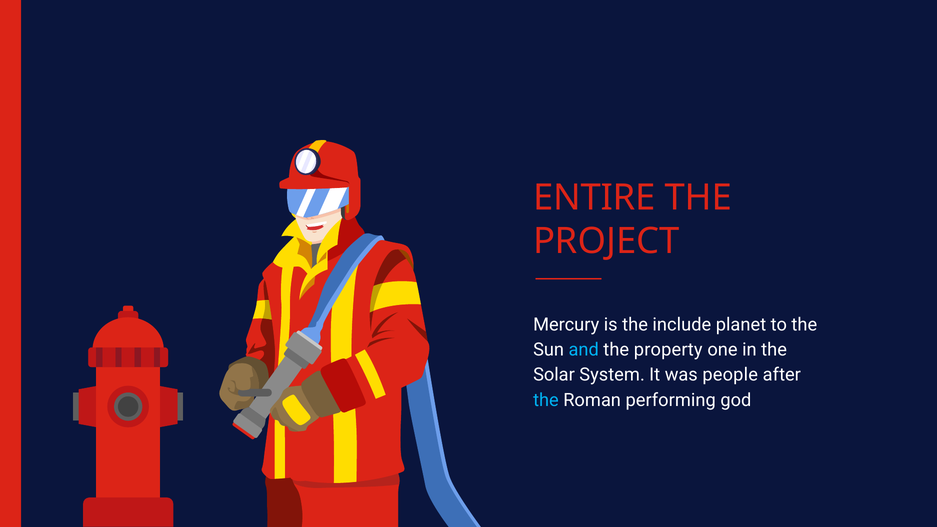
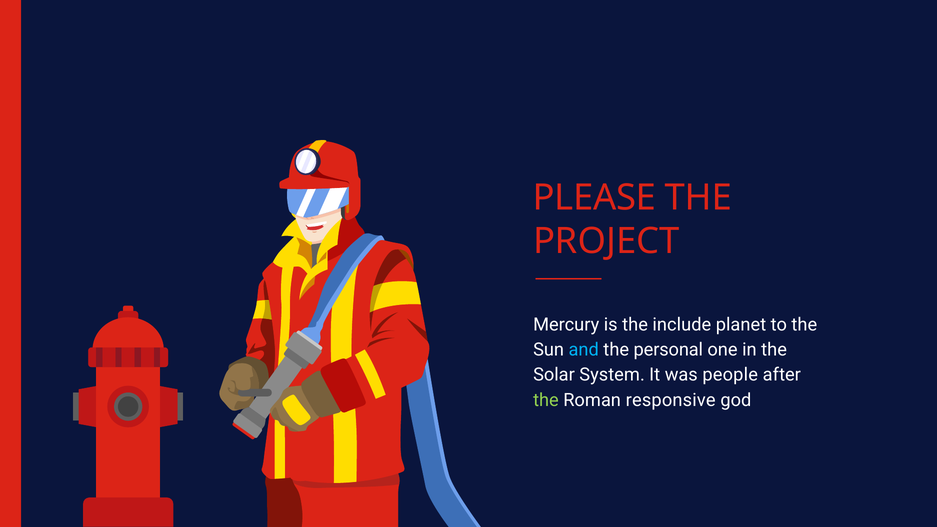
ENTIRE: ENTIRE -> PLEASE (594, 198)
property: property -> personal (668, 350)
the colour: light blue -> light green (546, 400)
performing: performing -> responsive (671, 400)
